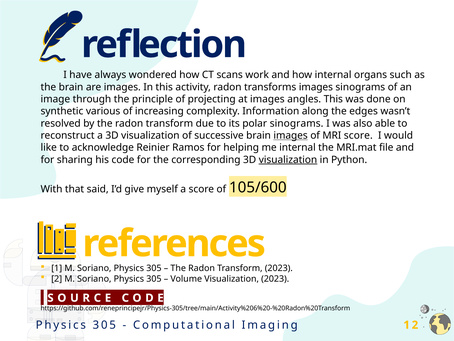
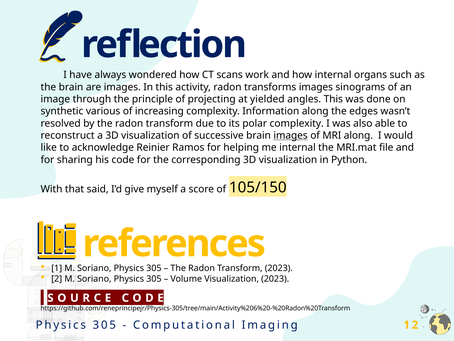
at images: images -> yielded (267, 99)
polar sinograms: sinograms -> complexity (297, 123)
MRI score: score -> along (358, 135)
visualization underline: present -> none (288, 160)
105/600: 105/600 -> 105/150 (258, 187)
